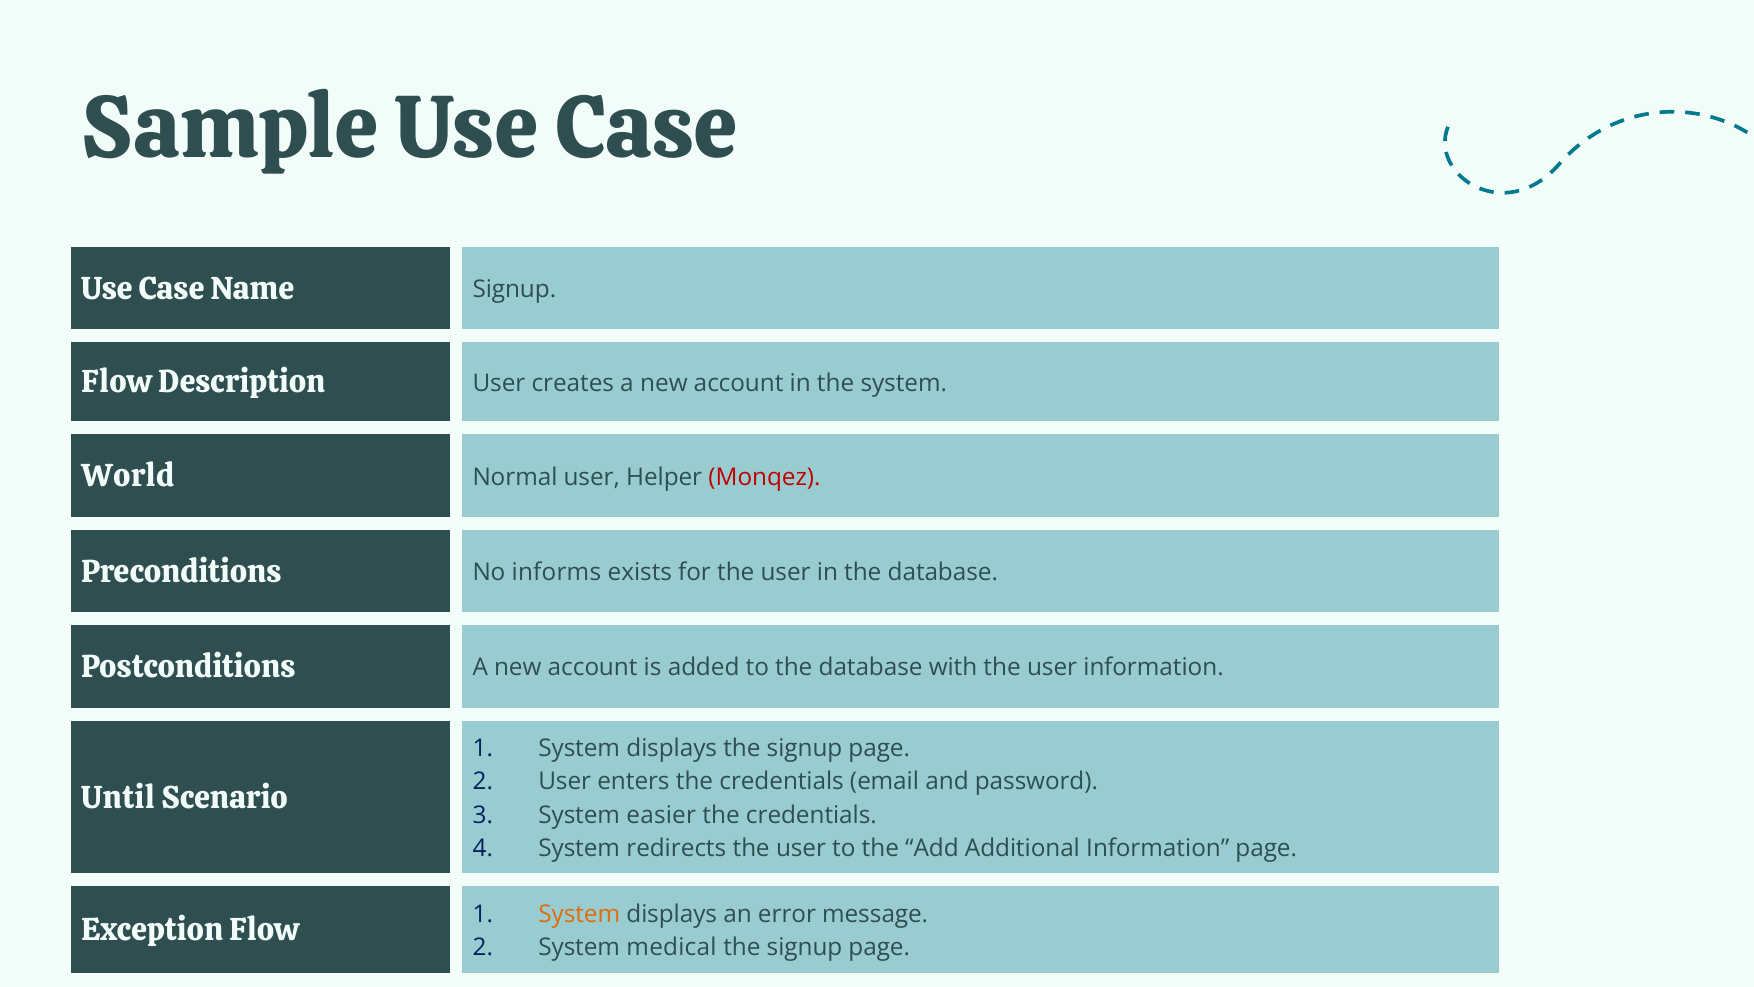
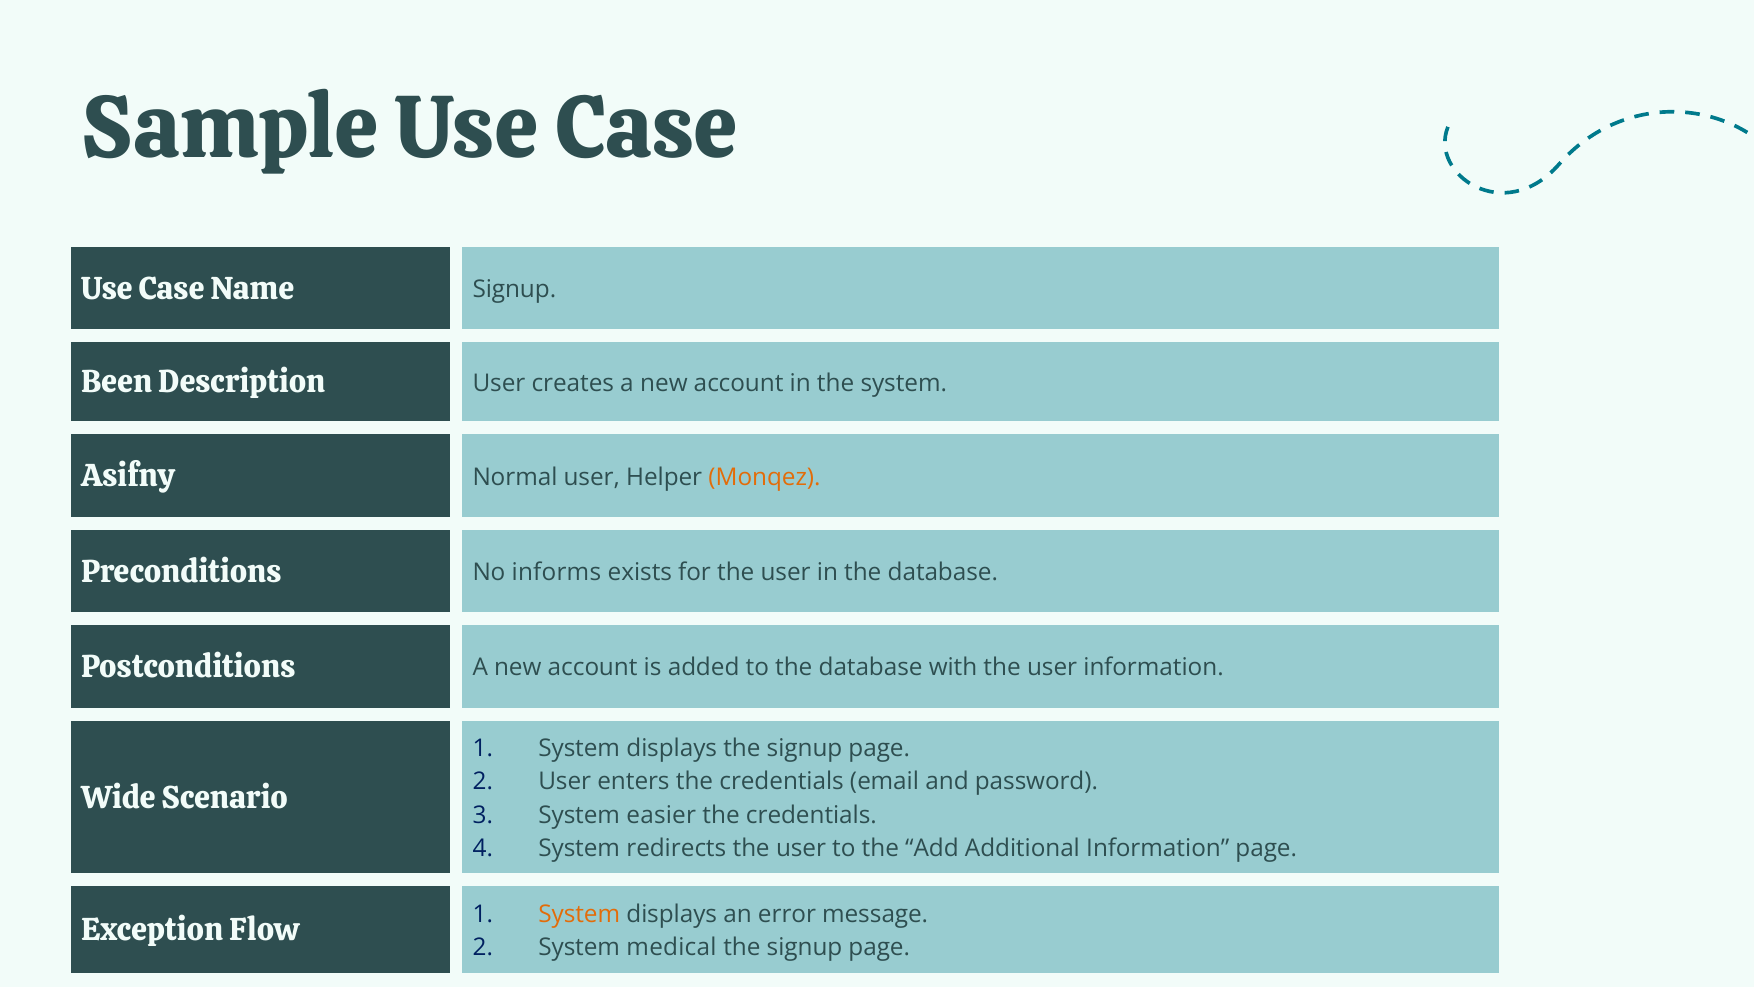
Flow: Flow -> Been (117, 382)
World: World -> Asifny (128, 476)
Monqez colour: red -> orange (765, 477)
Until: Until -> Wide (118, 797)
